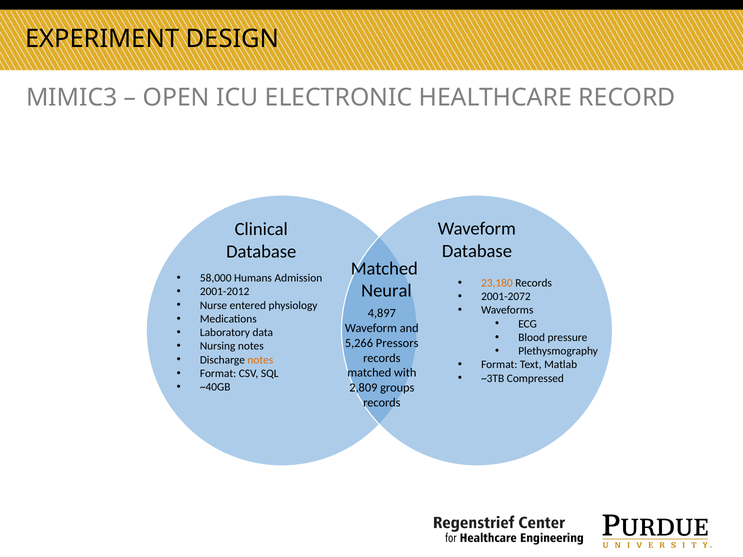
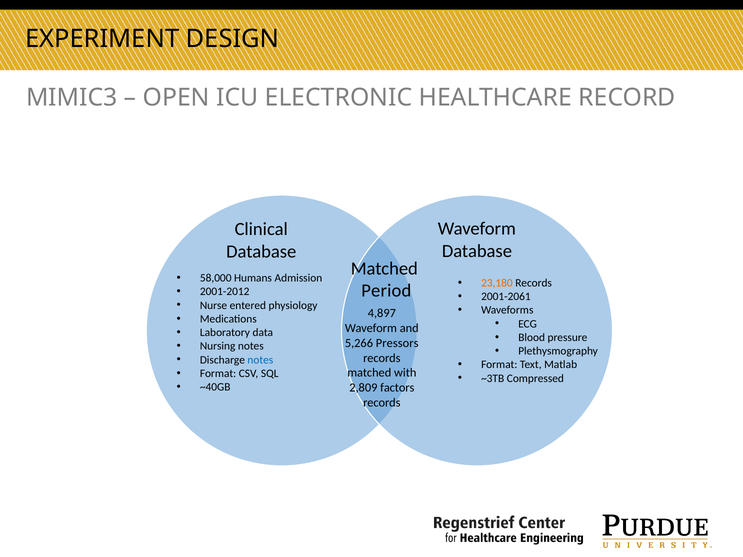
Neural: Neural -> Period (386, 291)
2001-2072: 2001-2072 -> 2001-2061 (506, 297)
notes colour: orange -> blue (260, 360)
groups: groups -> factors (397, 388)
